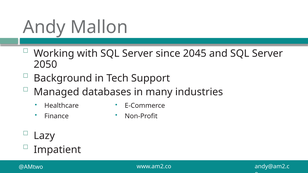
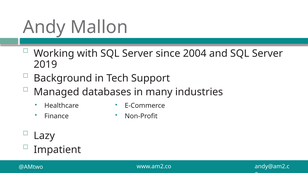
2045: 2045 -> 2004 (195, 54)
2050: 2050 -> 2019 (45, 65)
